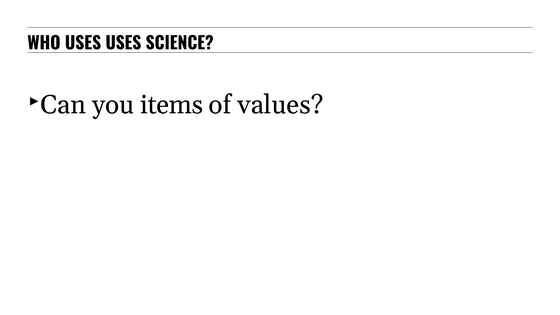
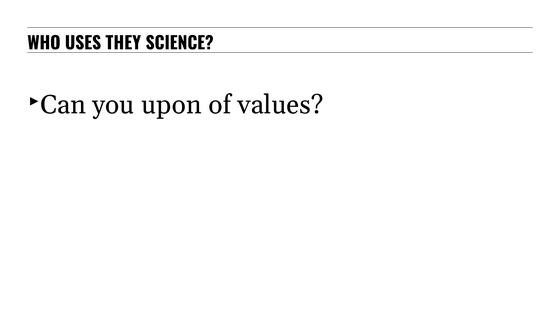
USES USES: USES -> THEY (123, 43)
items: items -> upon (171, 105)
